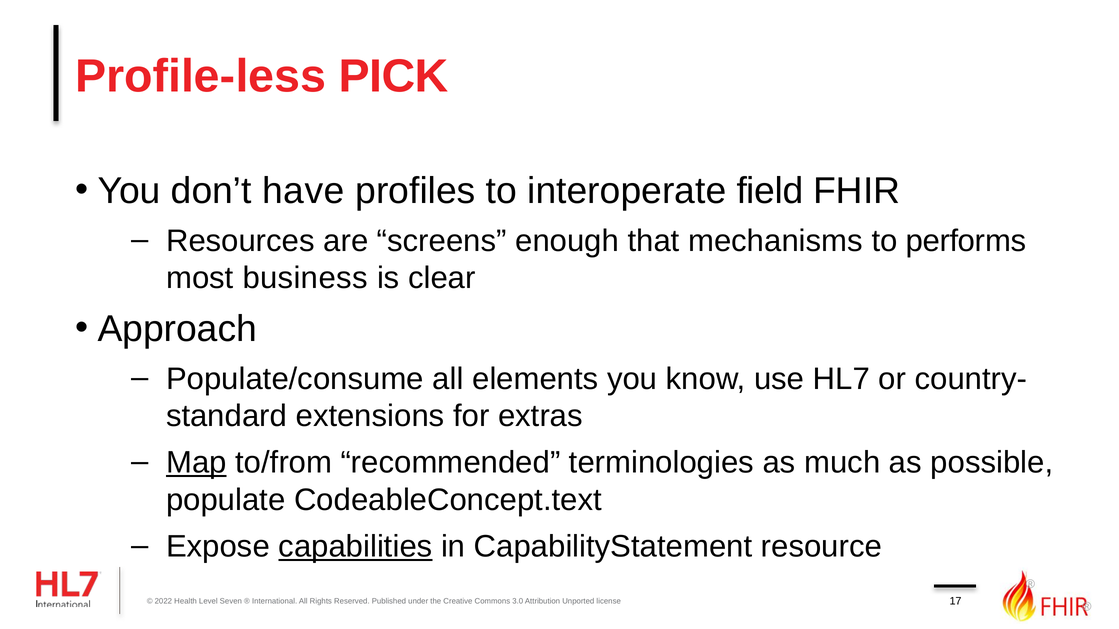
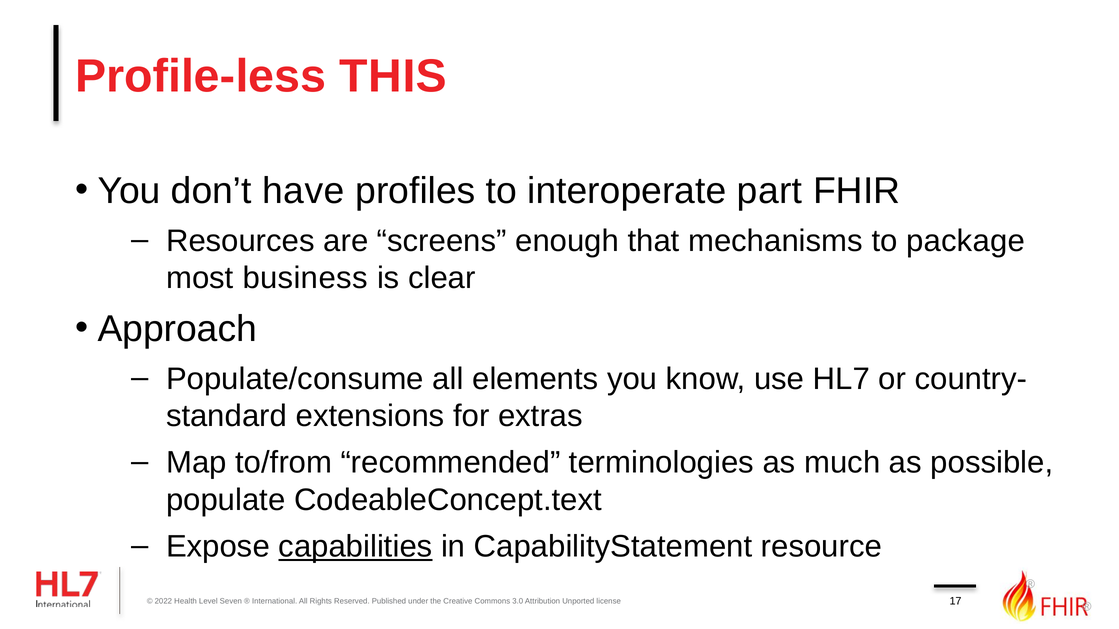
PICK: PICK -> THIS (393, 76)
field: field -> part (770, 191)
performs: performs -> package (966, 241)
Map underline: present -> none (196, 463)
